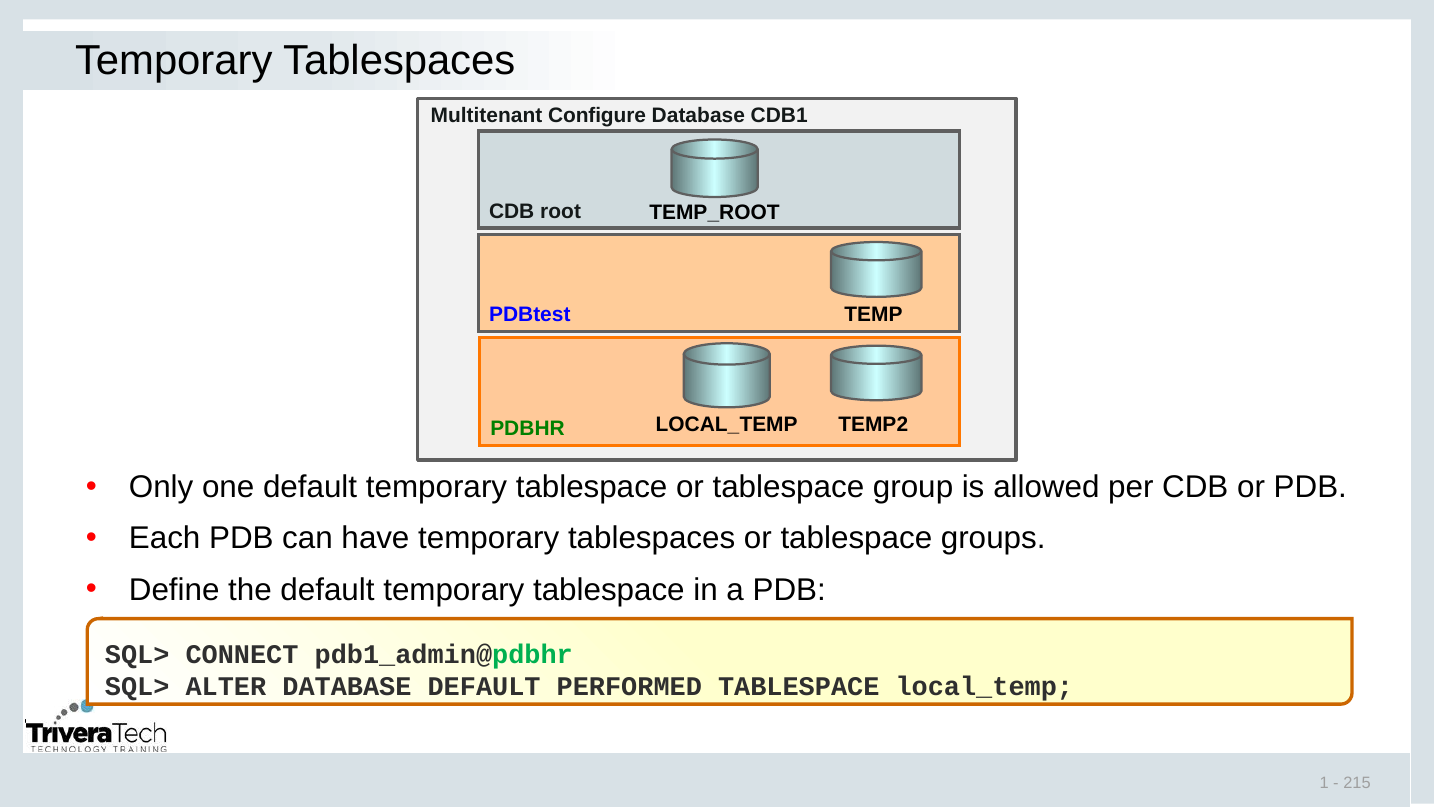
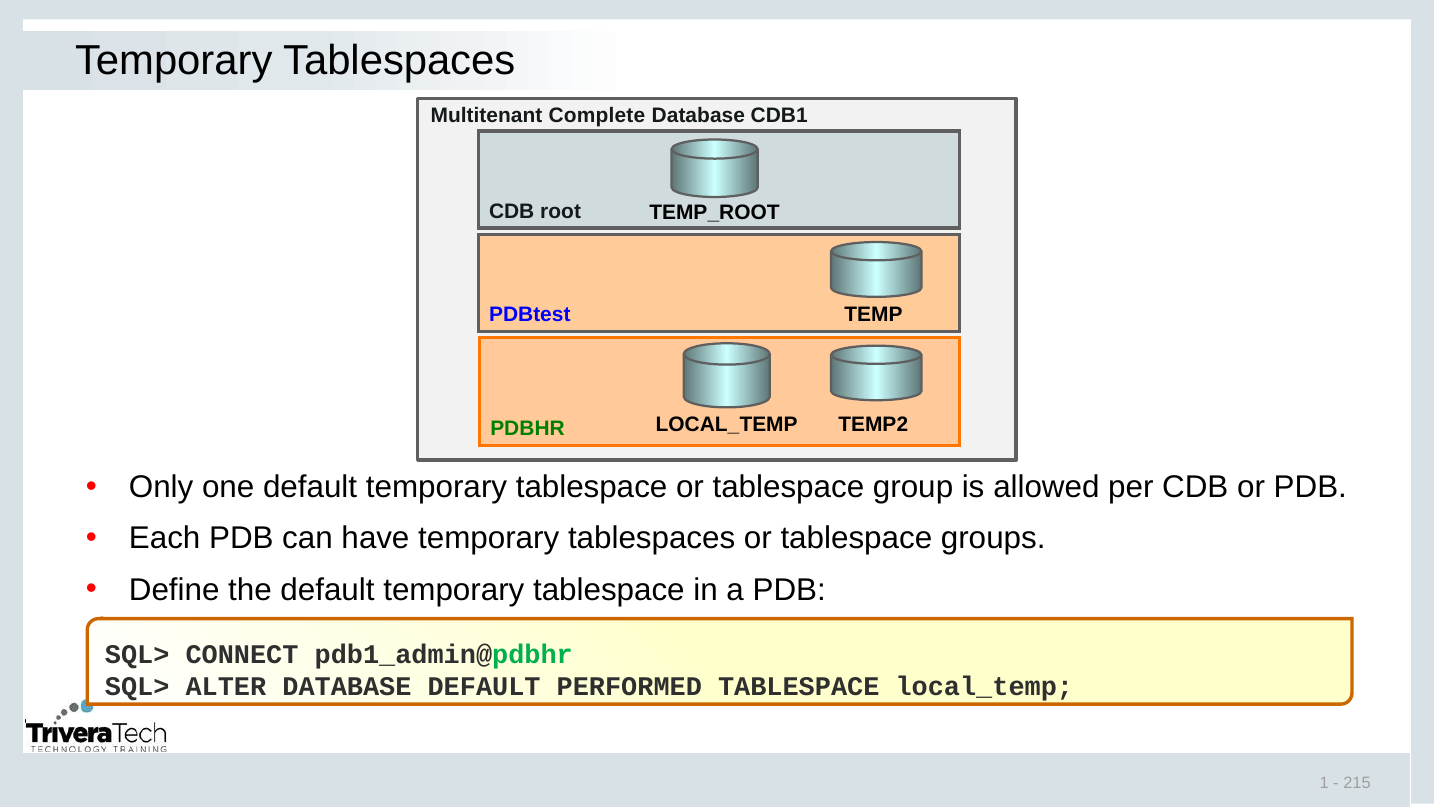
Configure: Configure -> Complete (597, 116)
